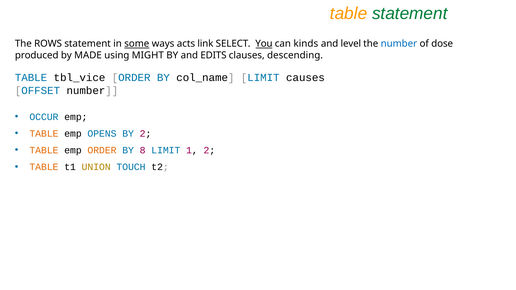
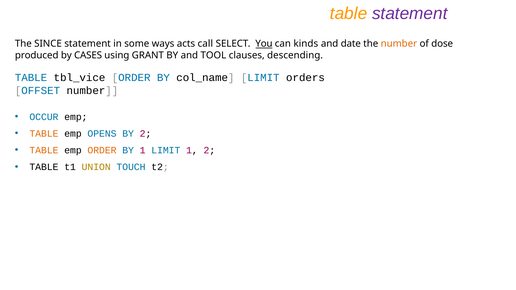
statement colour: green -> purple (410, 13)
ROWS: ROWS -> SINCE (48, 44)
some underline: present -> none (137, 44)
link: link -> call (205, 44)
level: level -> date (351, 44)
number colour: blue -> orange (399, 44)
MADE: MADE -> CASES (88, 55)
MIGHT: MIGHT -> GRANT (148, 55)
EDITS: EDITS -> TOOL (213, 55)
causes: causes -> orders (305, 78)
BY 8: 8 -> 1 (143, 150)
TABLE colour: orange -> black (44, 167)
